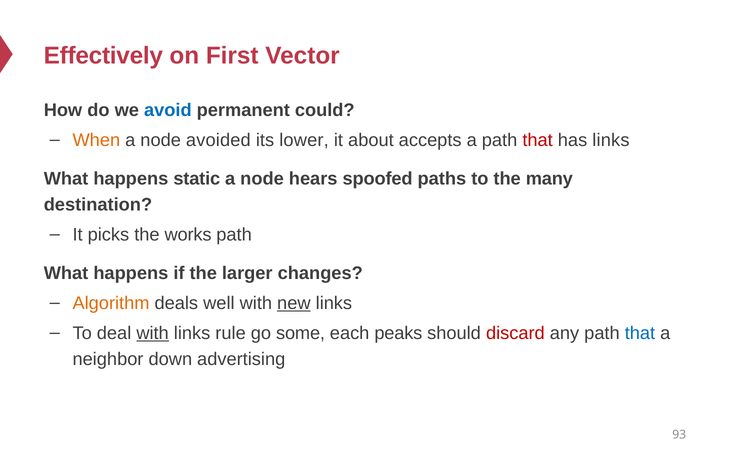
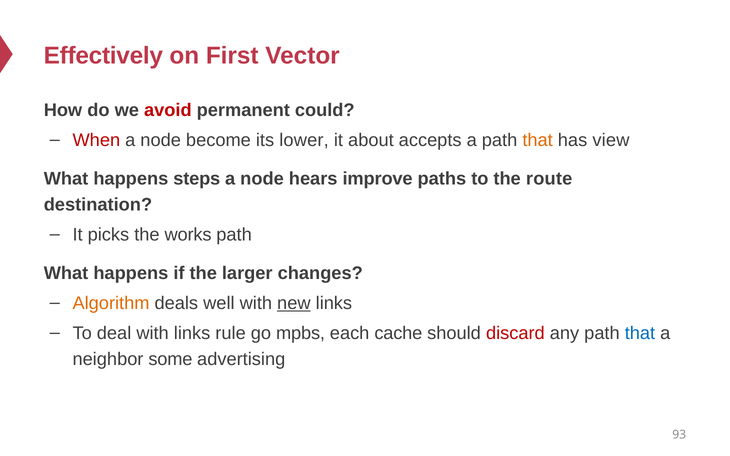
avoid colour: blue -> red (168, 110)
When colour: orange -> red (96, 140)
avoided: avoided -> become (218, 140)
that colour: red -> orange (538, 140)
has links: links -> view (611, 140)
static: static -> steps (197, 179)
spoofed: spoofed -> improve (378, 179)
many: many -> route (549, 179)
with underline: present -> none (153, 333)
some: some -> mpbs (301, 333)
peaks: peaks -> cache (398, 333)
down: down -> some (170, 359)
